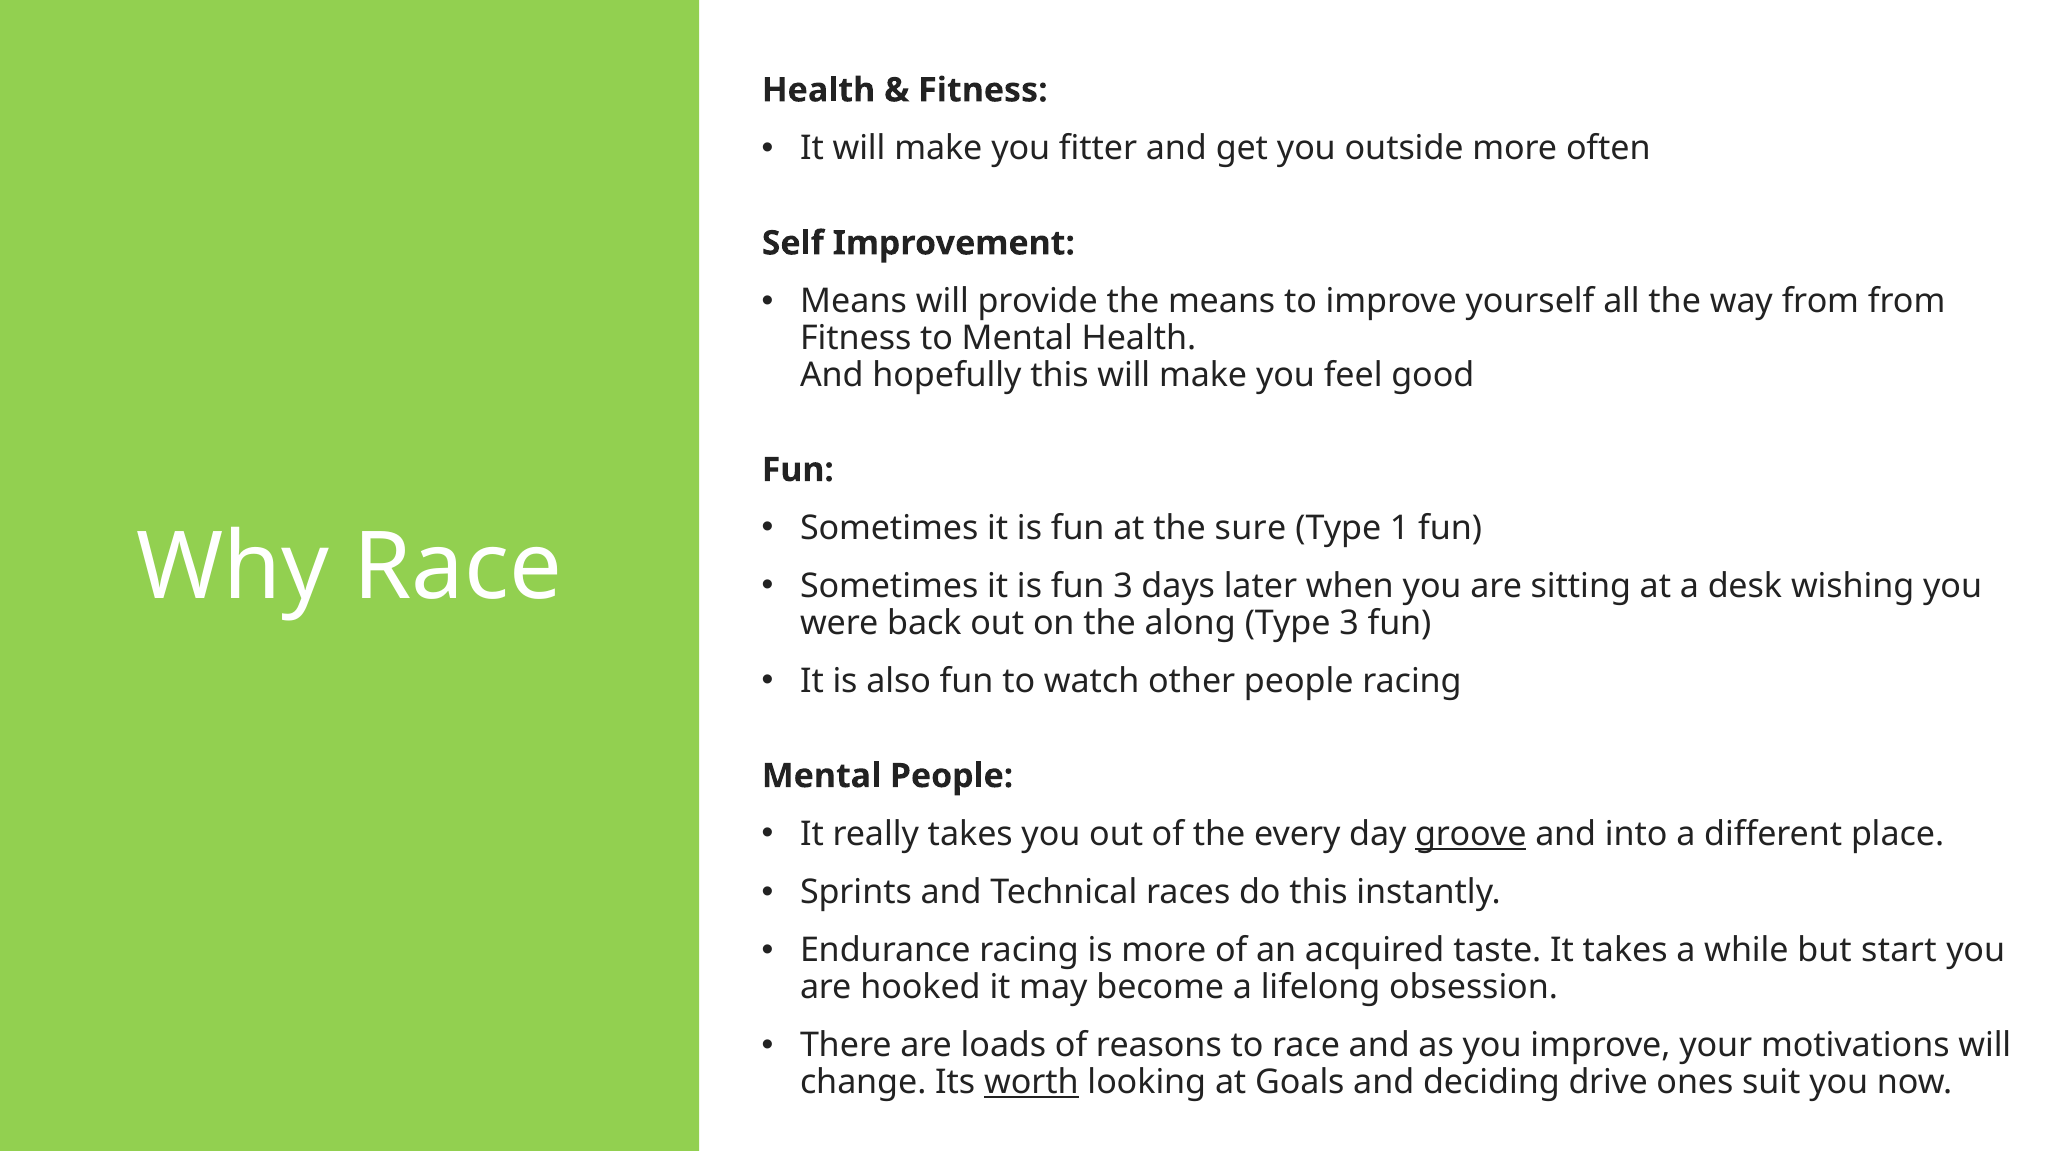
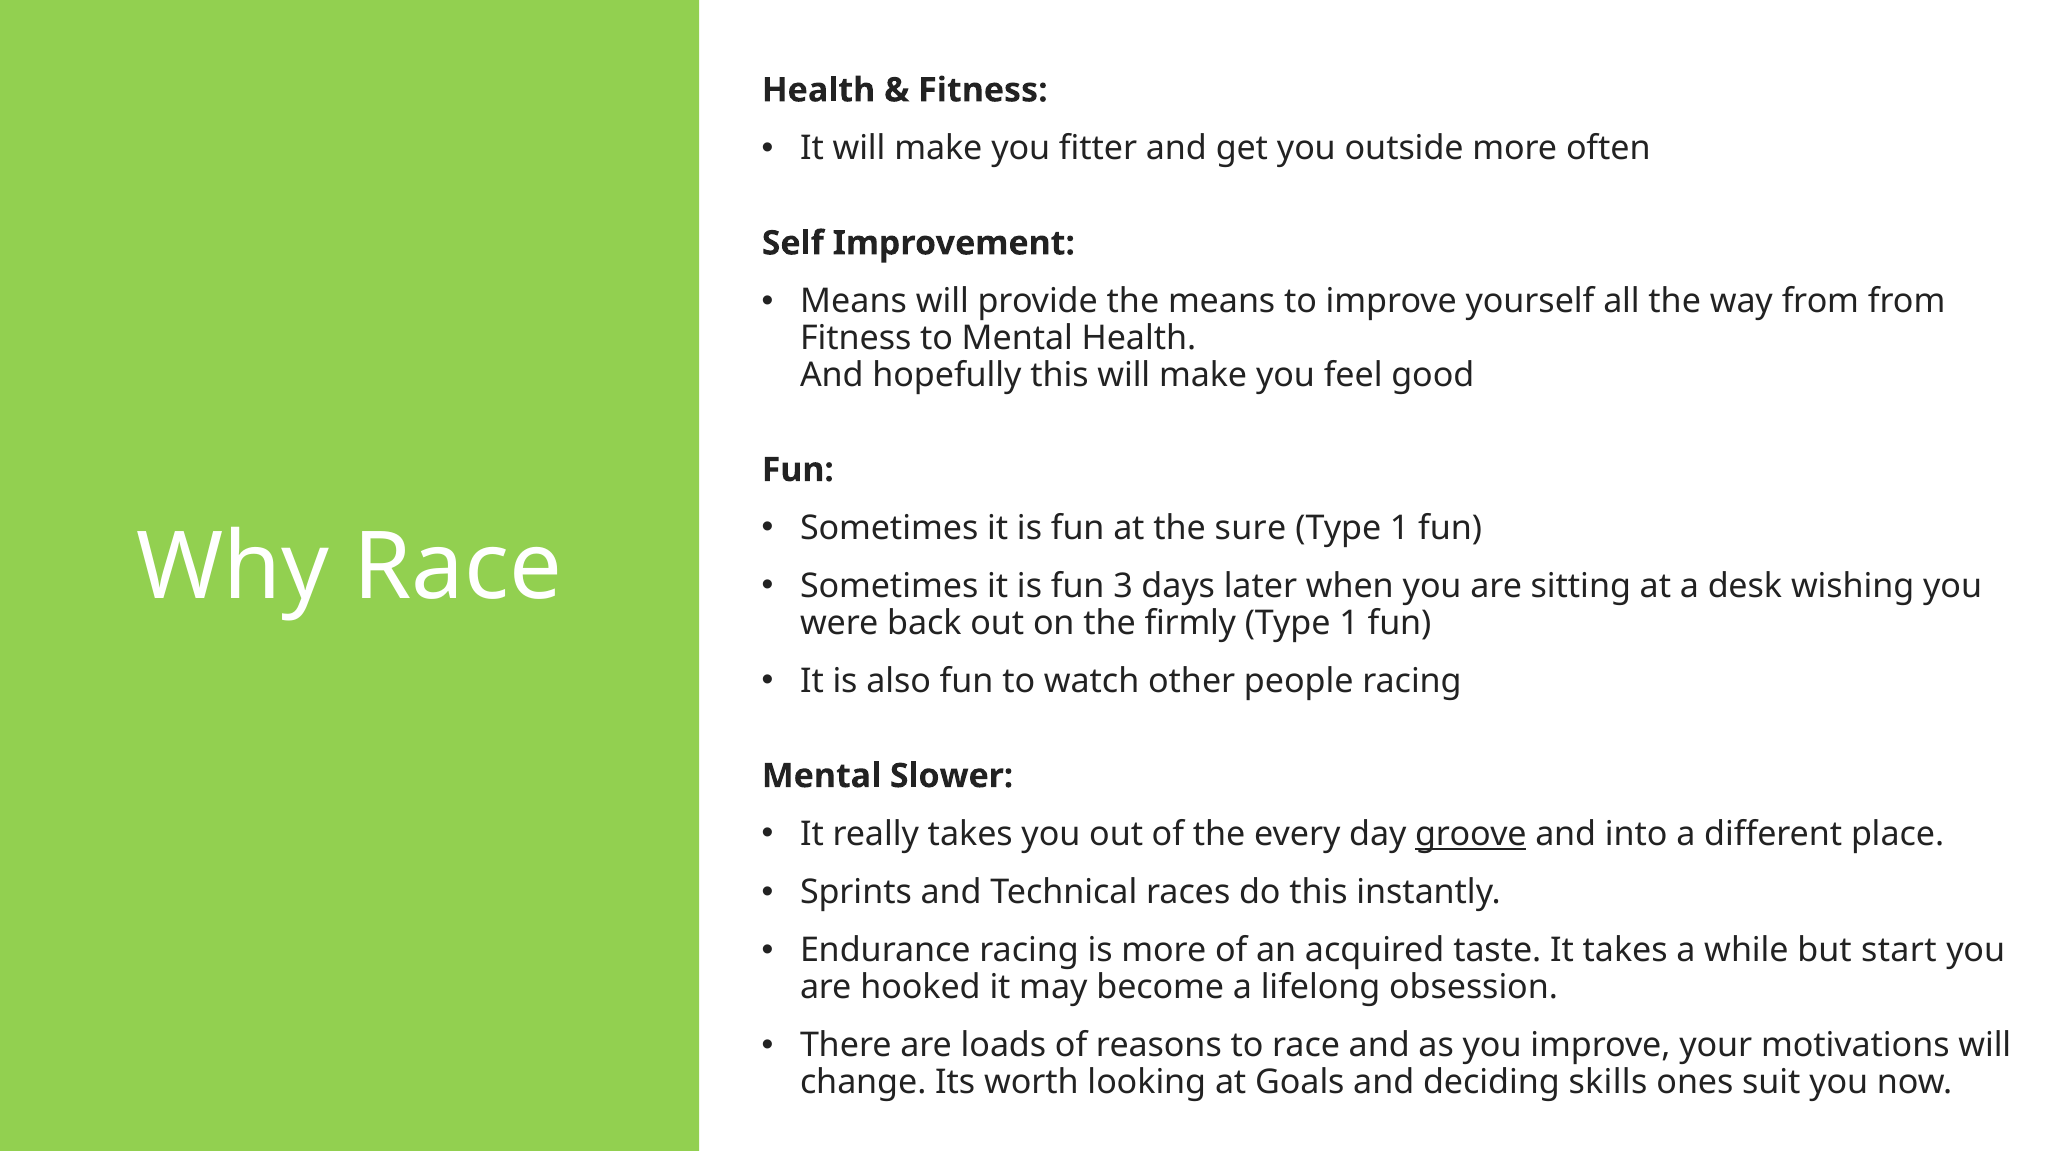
along: along -> firmly (1190, 623)
3: 3 -> 1 (1349, 623)
Mental People: People -> Slower (952, 776)
worth underline: present -> none (1031, 1082)
drive: drive -> skills (1608, 1082)
